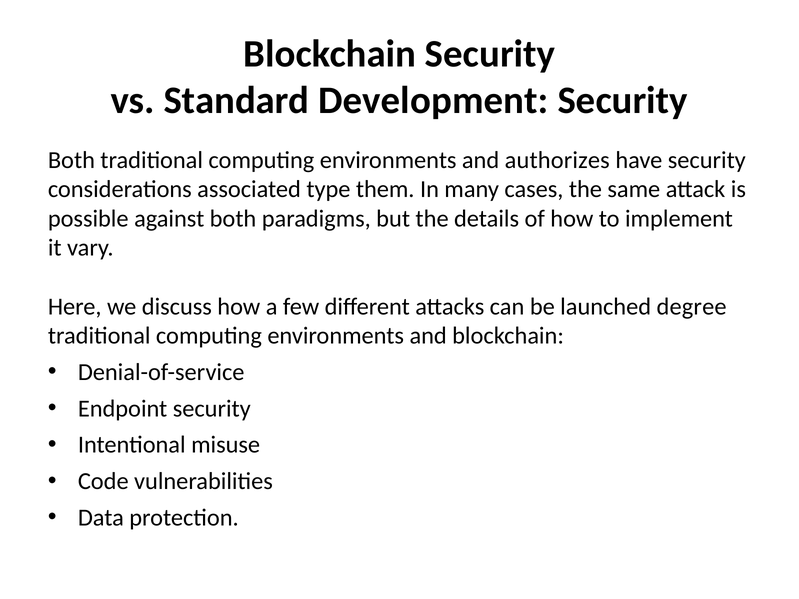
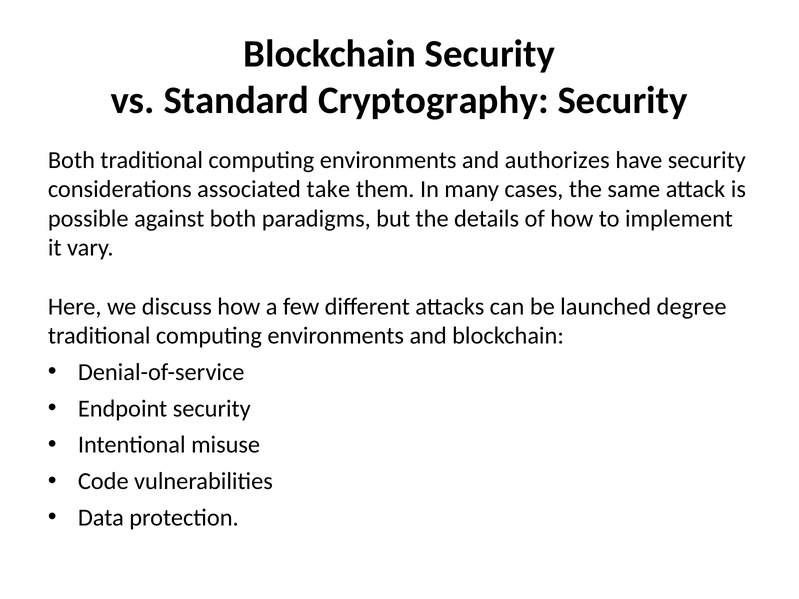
Development: Development -> Cryptography (433, 101)
type: type -> take (328, 189)
